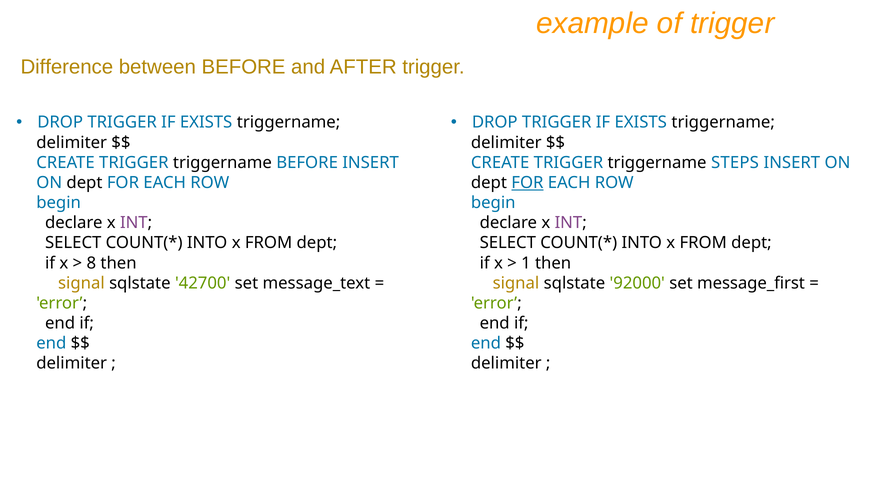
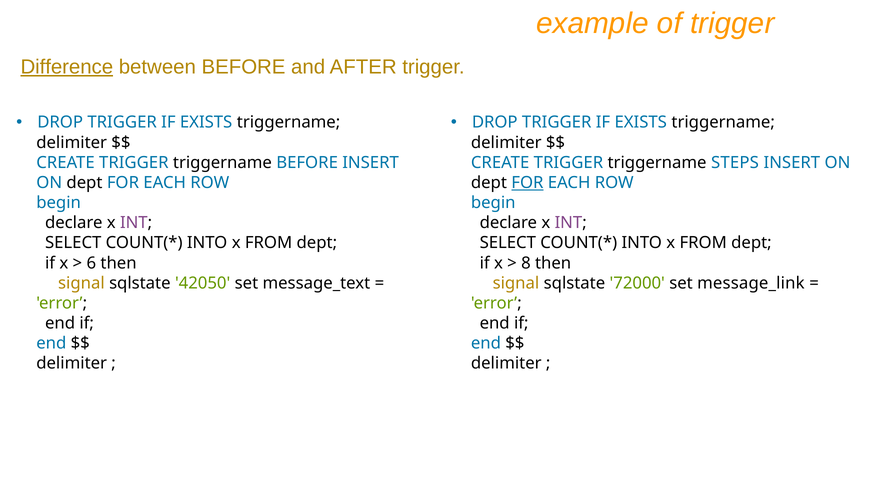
Difference underline: none -> present (67, 67)
8: 8 -> 6 (91, 263)
1: 1 -> 8 (526, 263)
42700: 42700 -> 42050 (203, 283)
92000: 92000 -> 72000 (637, 283)
message_first: message_first -> message_link (751, 283)
